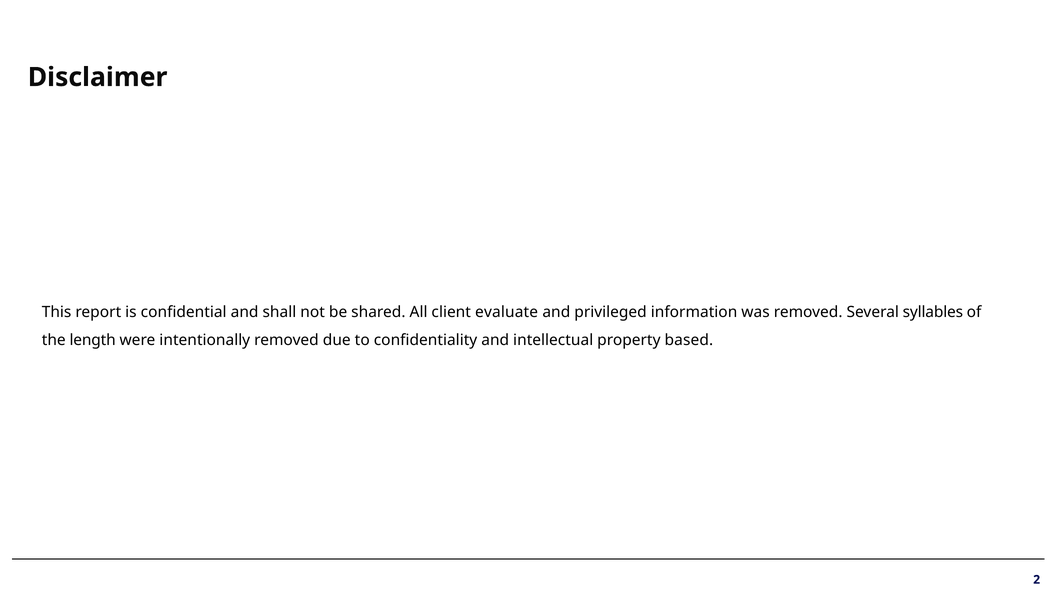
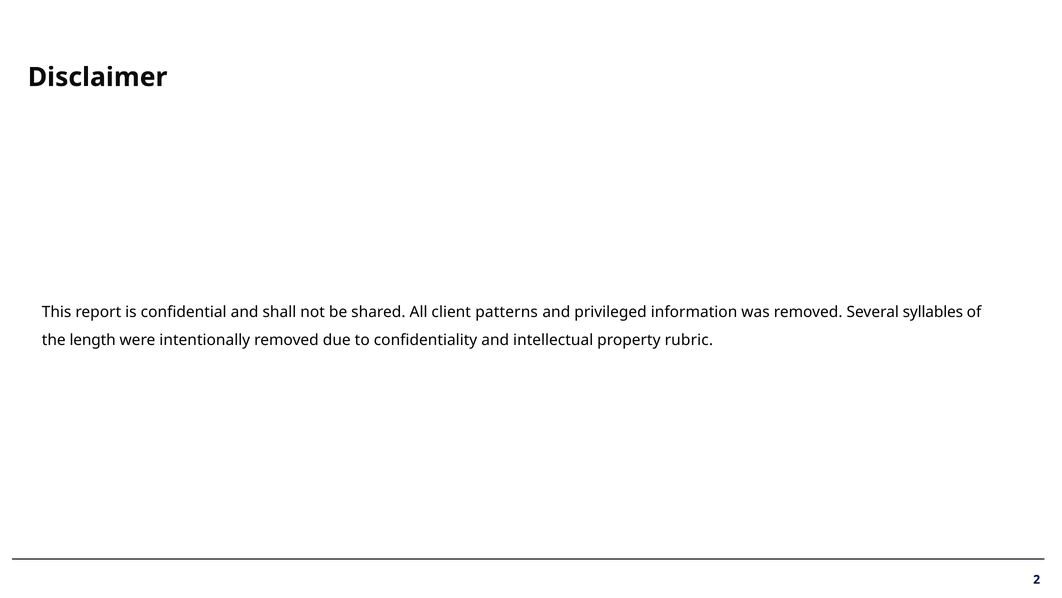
evaluate: evaluate -> patterns (507, 312)
based: based -> rubric (689, 340)
